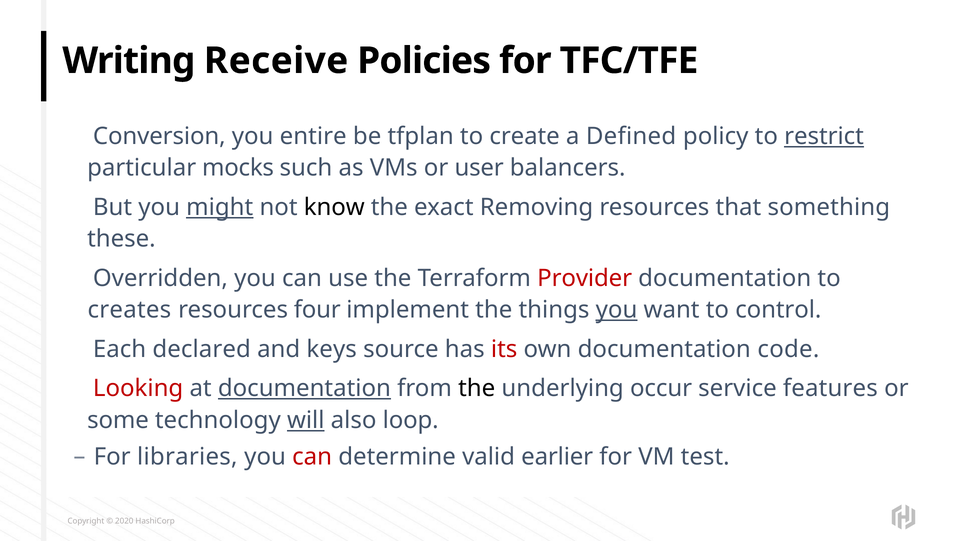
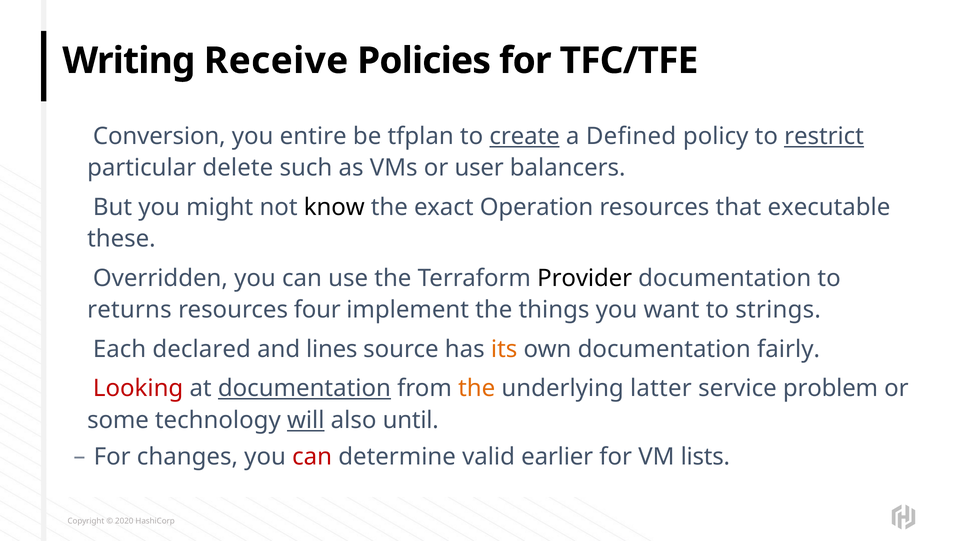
create underline: none -> present (525, 136)
mocks: mocks -> delete (238, 168)
might underline: present -> none (220, 207)
Removing: Removing -> Operation (537, 207)
something: something -> executable (829, 207)
Provider colour: red -> black (585, 278)
creates: creates -> returns (129, 310)
you underline: present -> none (617, 310)
control: control -> strings (778, 310)
keys: keys -> lines (332, 349)
its colour: red -> orange (504, 349)
code: code -> fairly (789, 349)
the colour: black -> orange (477, 389)
occur: occur -> latter (661, 389)
features: features -> problem (831, 389)
loop: loop -> until (411, 420)
libraries: libraries -> changes (187, 457)
test: test -> lists (705, 457)
